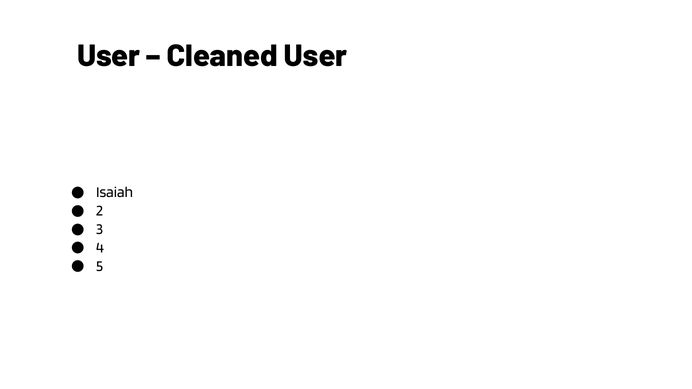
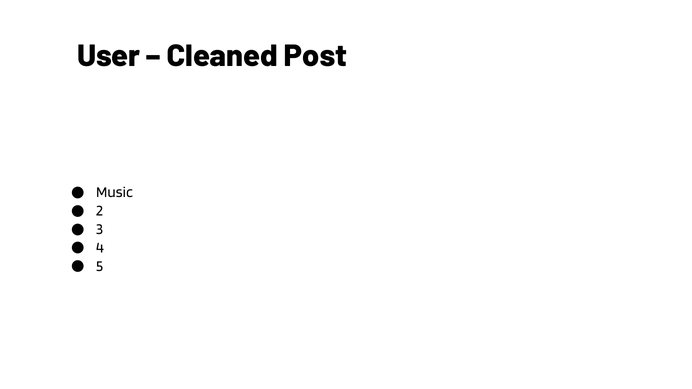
Cleaned User: User -> Post (316, 56)
Isaiah: Isaiah -> Music (114, 192)
